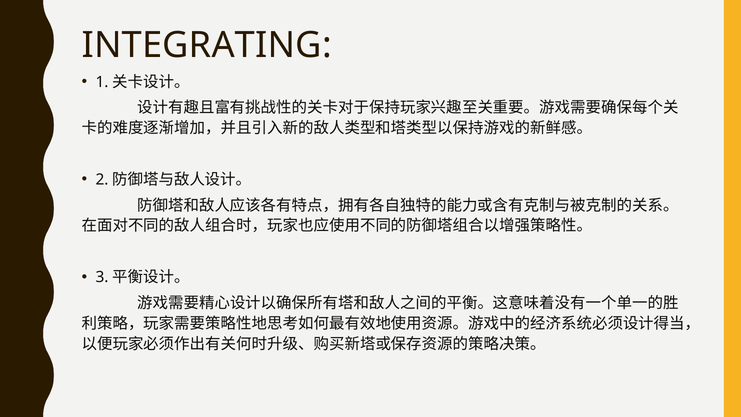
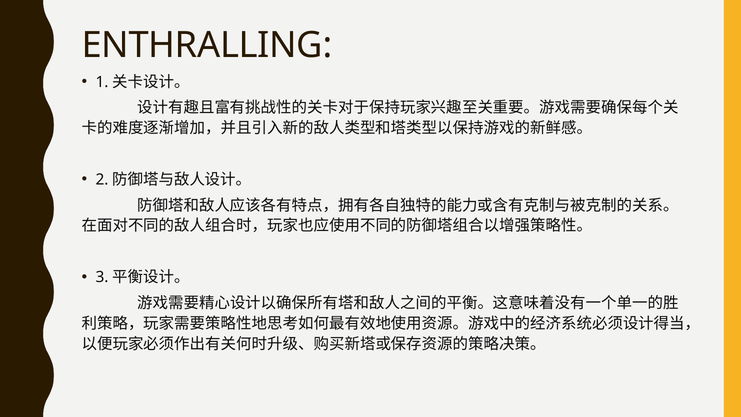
INTEGRATING: INTEGRATING -> ENTHRALLING (207, 45)
